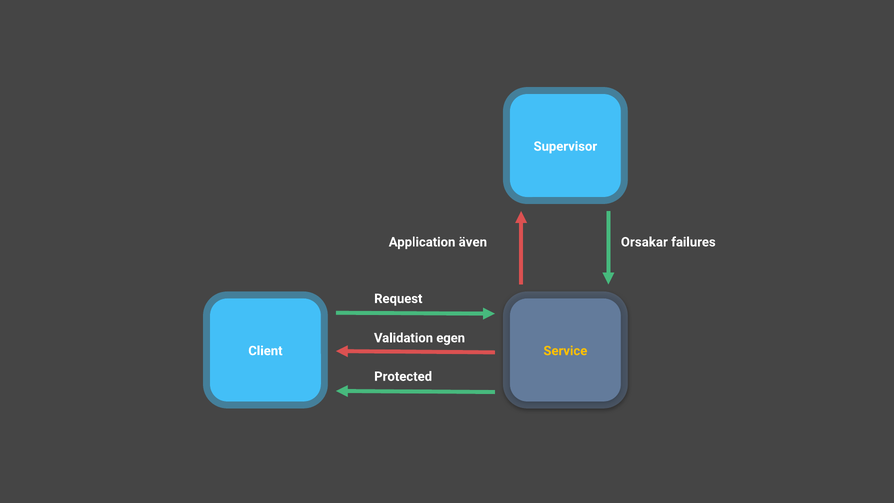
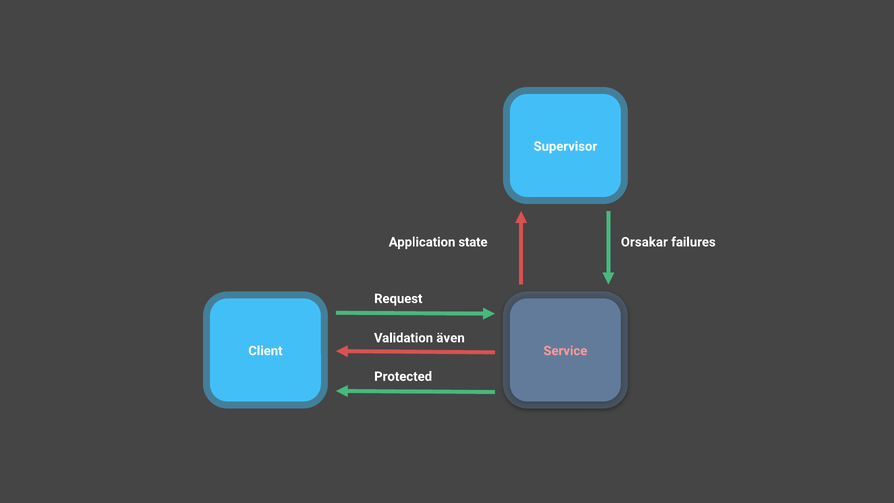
även: även -> state (473, 242)
egen: egen -> även (451, 338)
Service colour: yellow -> pink (565, 351)
